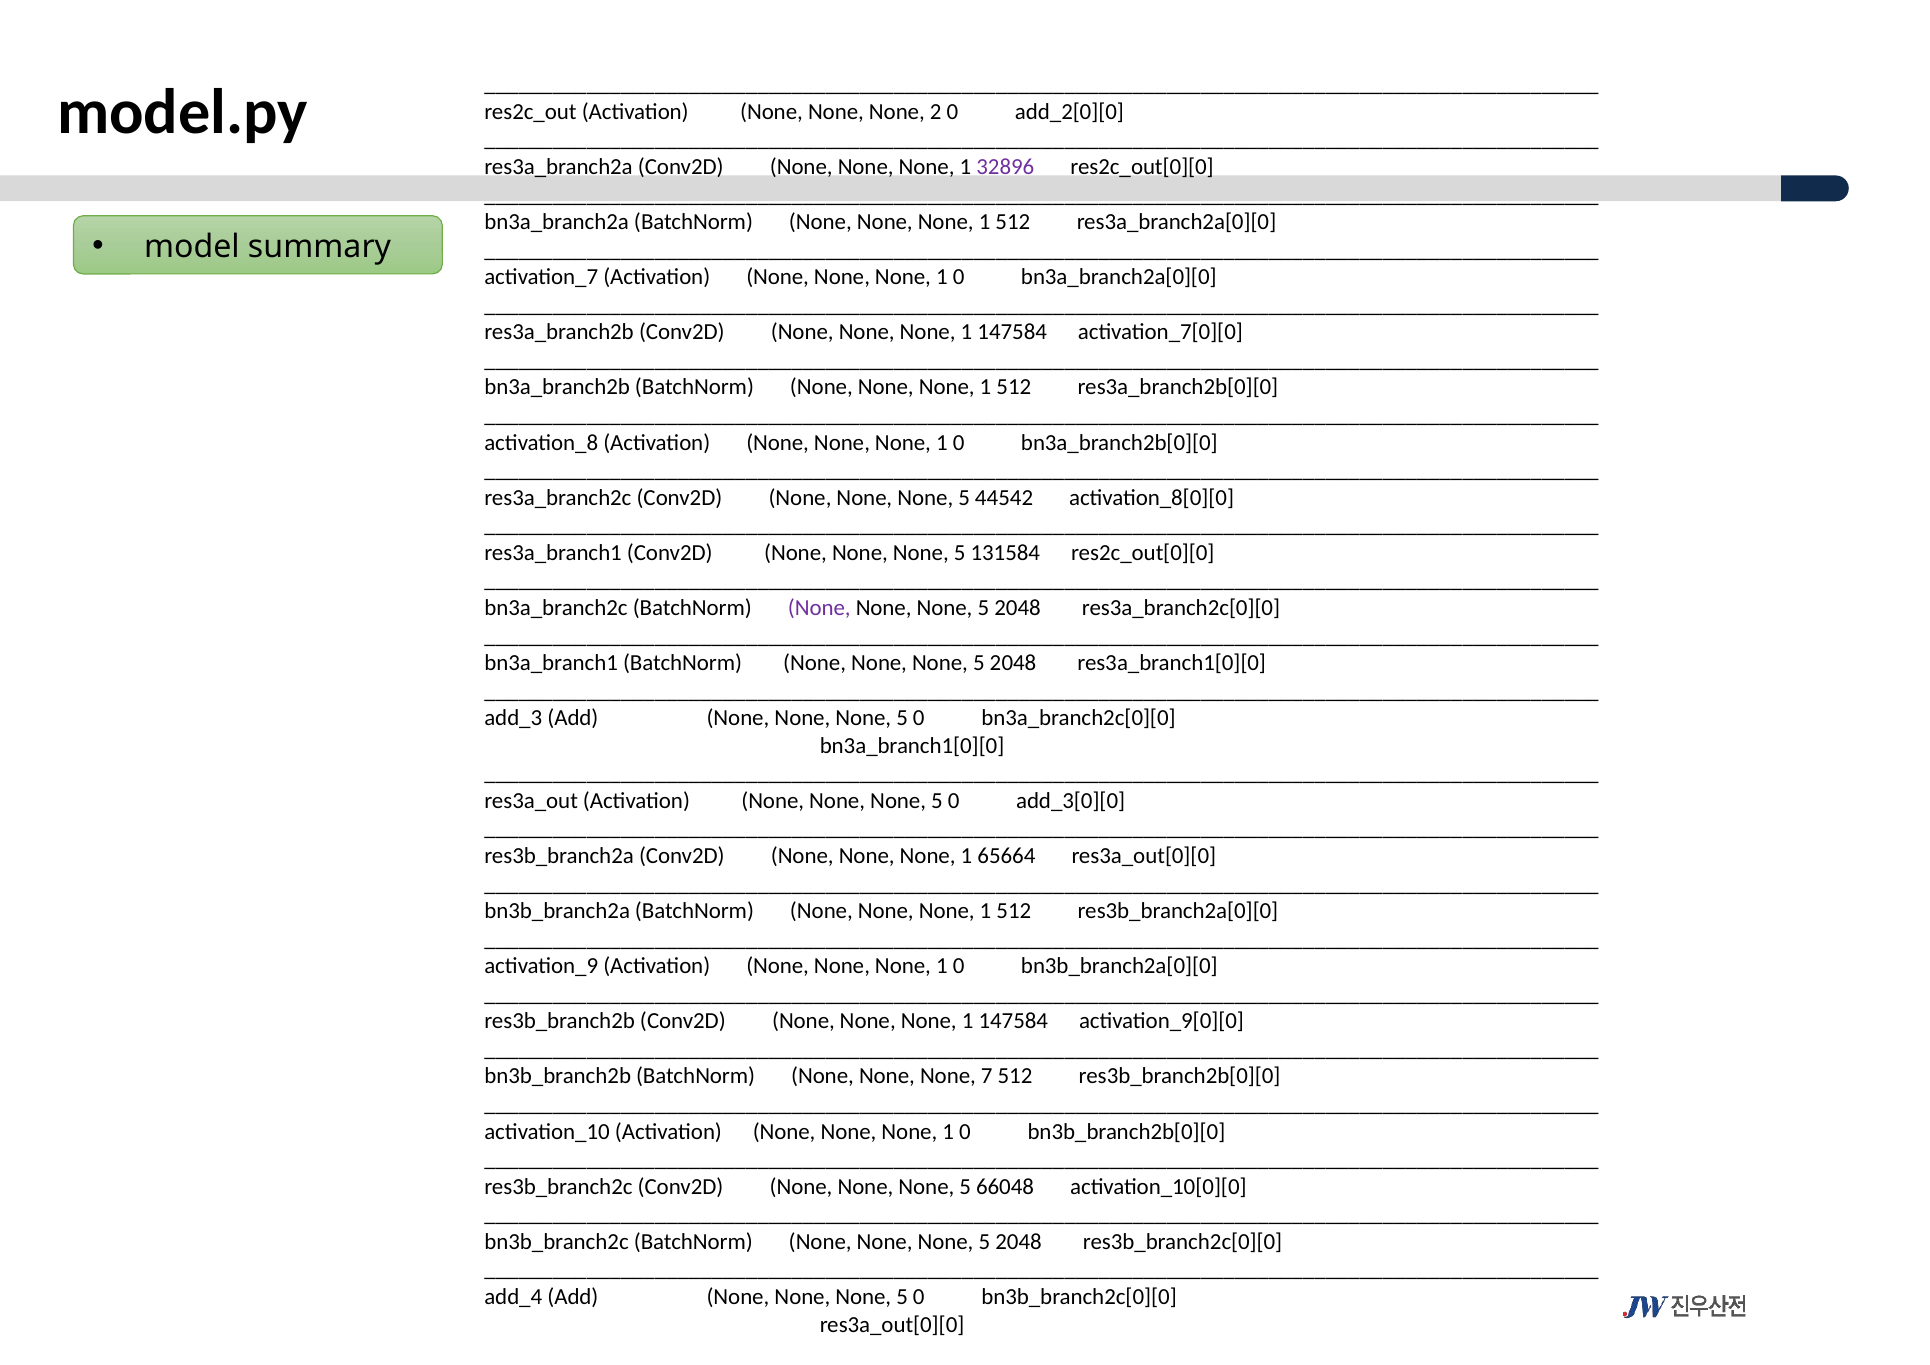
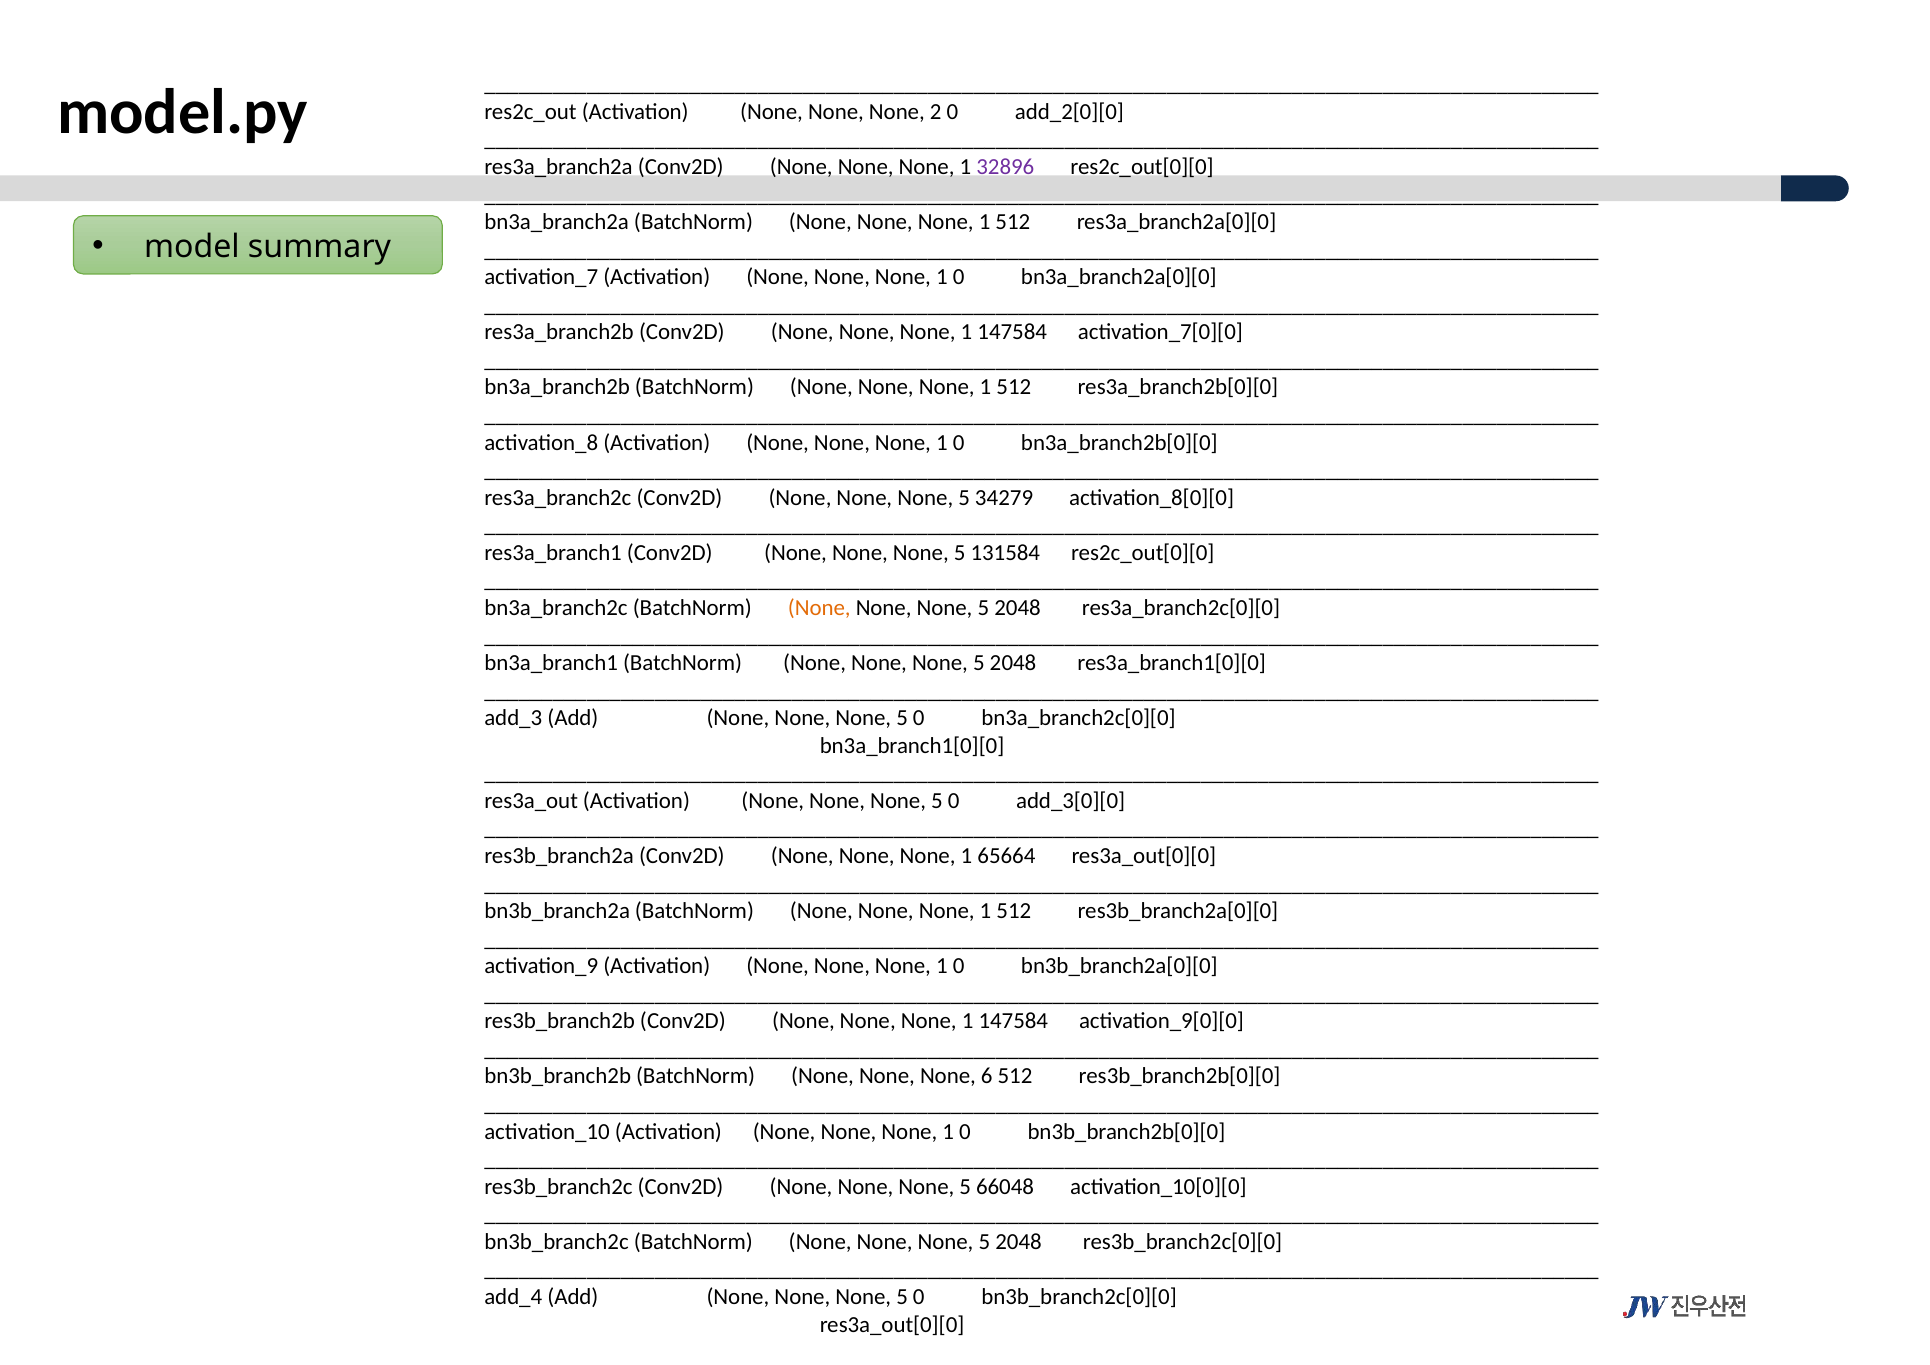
44542: 44542 -> 34279 (1004, 497)
None colour: purple -> orange (819, 608)
7: 7 -> 6 (987, 1076)
